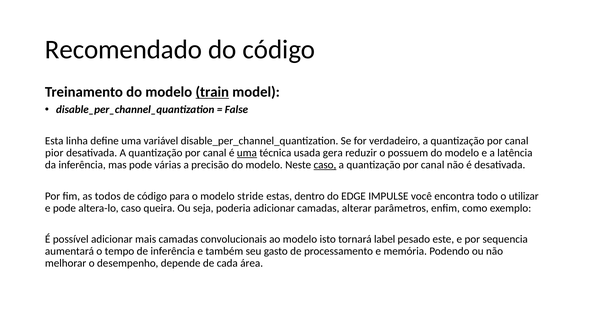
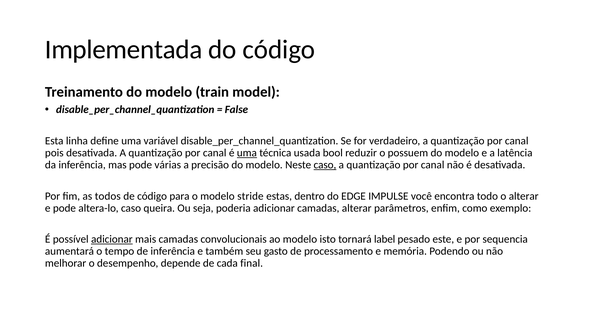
Recomendado: Recomendado -> Implementada (124, 50)
train underline: present -> none (212, 92)
pior: pior -> pois (54, 153)
gera: gera -> bool (333, 153)
o utilizar: utilizar -> alterar (524, 196)
adicionar underline: none -> present (112, 239)
área: área -> final (252, 263)
